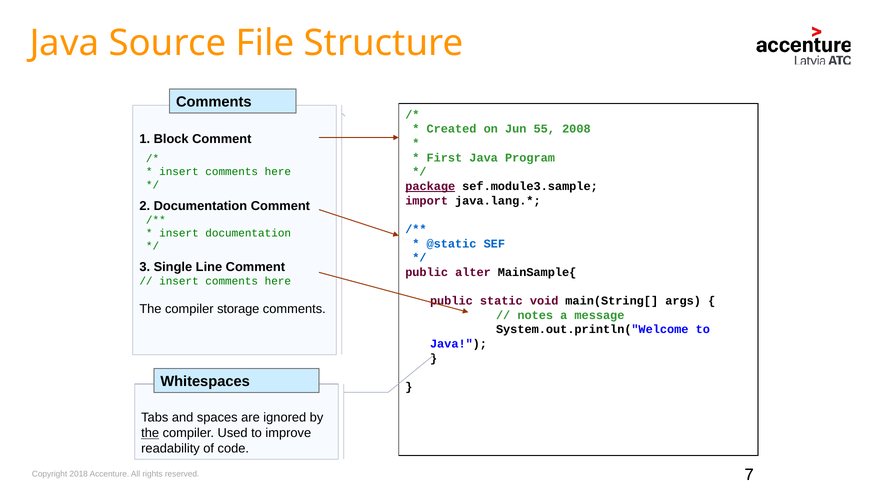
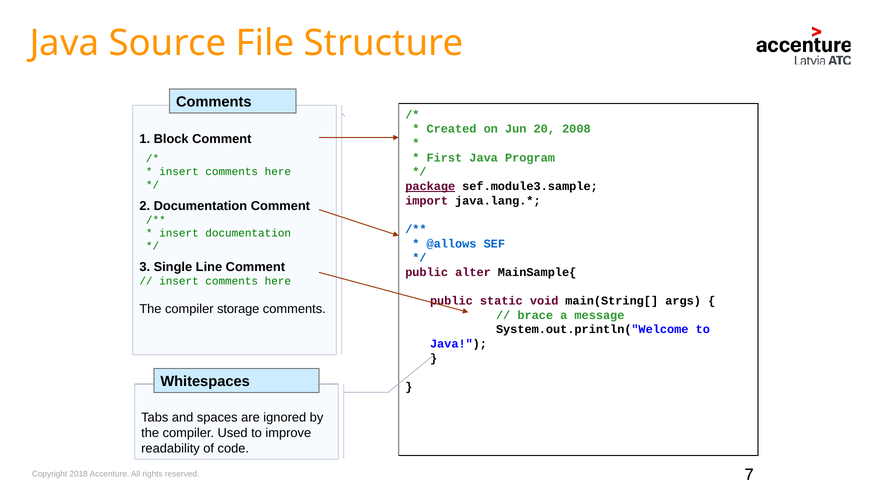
55: 55 -> 20 (544, 129)
@static: @static -> @allows (452, 244)
notes: notes -> brace (535, 315)
the underline: present -> none (150, 433)
